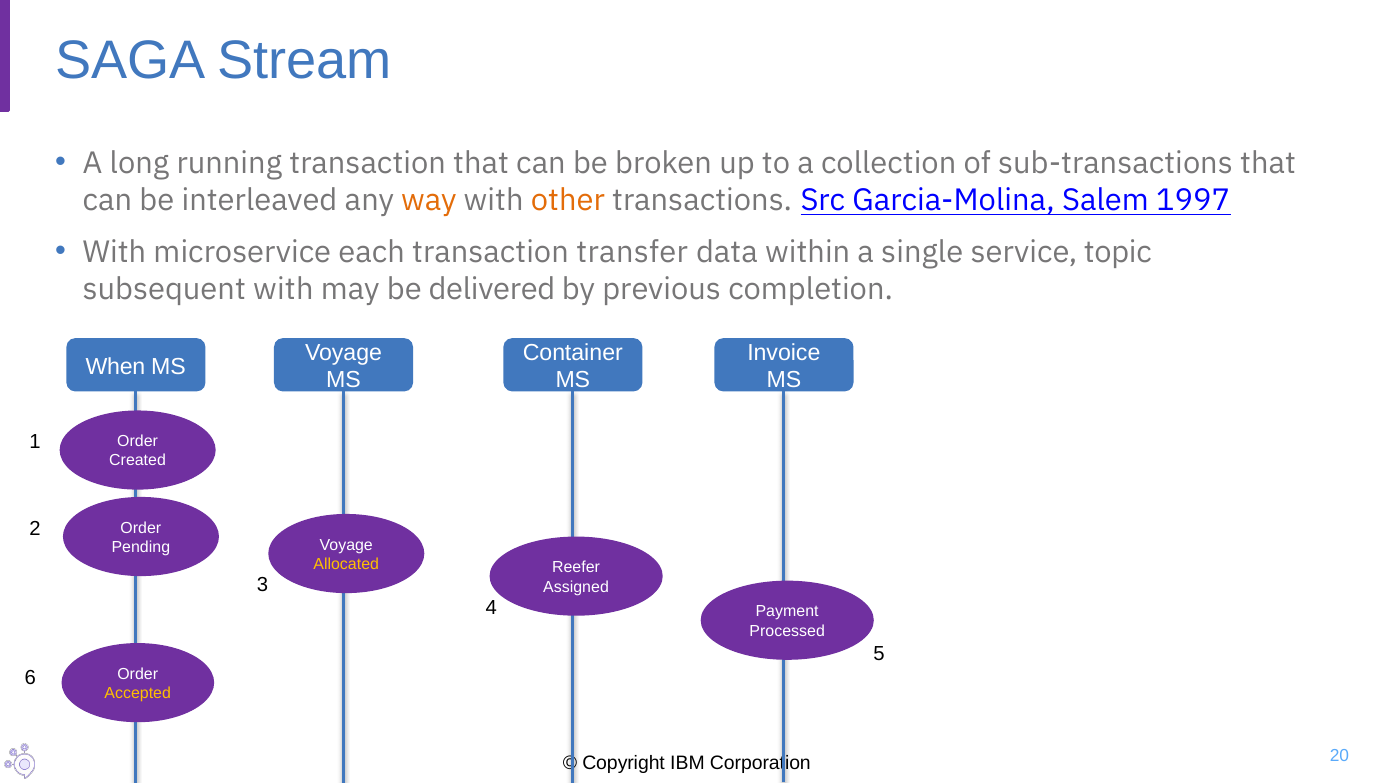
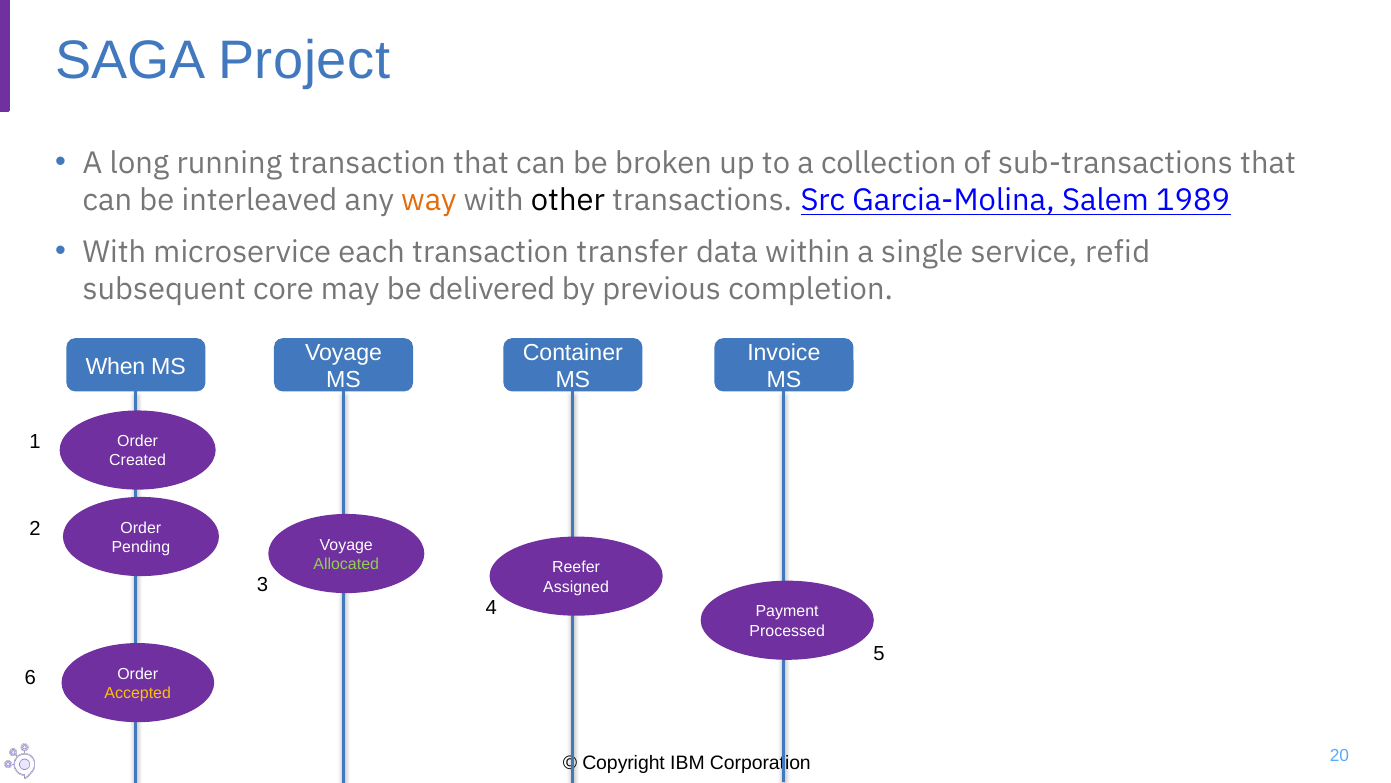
Stream: Stream -> Project (304, 61)
other colour: orange -> black (568, 200)
1997: 1997 -> 1989 (1193, 200)
topic: topic -> refid (1118, 252)
subsequent with: with -> core (284, 289)
Allocated colour: yellow -> light green (346, 564)
